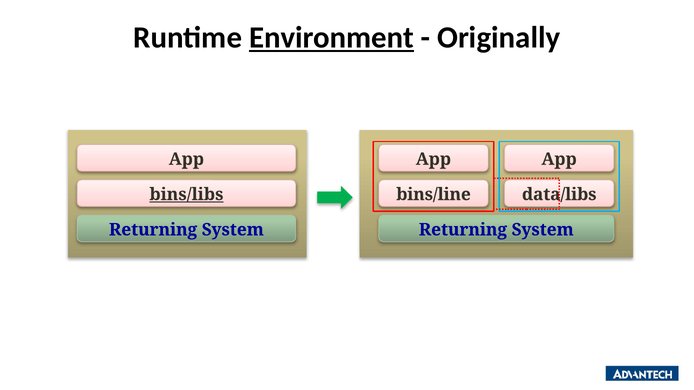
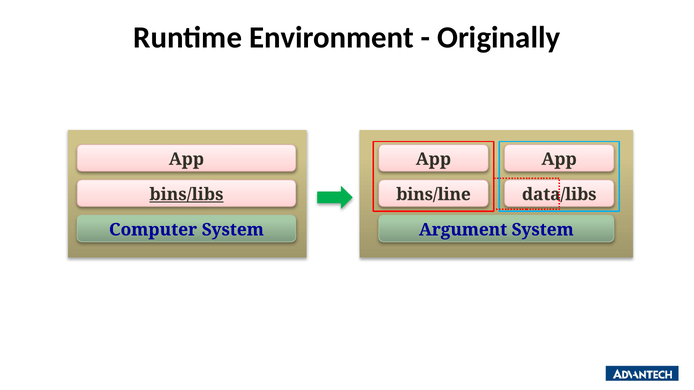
Environment underline: present -> none (332, 38)
Returning: Returning -> Computer (153, 230)
Returning: Returning -> Argument (463, 230)
